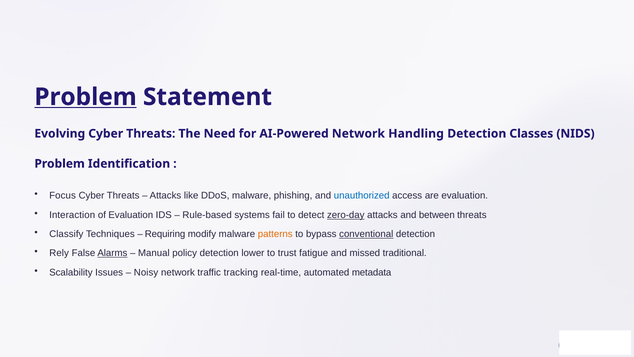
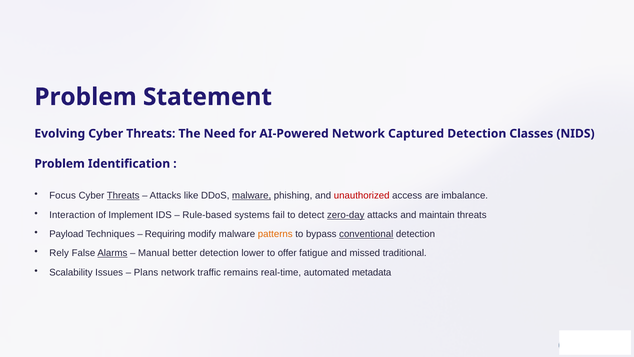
Problem underline: present -> none (86, 97)
Handling: Handling -> Captured (416, 133)
Threats underline: none -> present (123, 196)
malware underline: none -> present (252, 196)
unauthorized colour: blue -> red (362, 196)
are evaluation: evaluation -> imbalance (465, 196)
of Evaluation: Evaluation -> Implement (131, 215)
between: between -> maintain (437, 215)
Classify: Classify -> Payload (66, 234)
policy: policy -> better (185, 253)
trust: trust -> offer (287, 253)
Noisy: Noisy -> Plans (146, 272)
tracking: tracking -> remains (241, 272)
